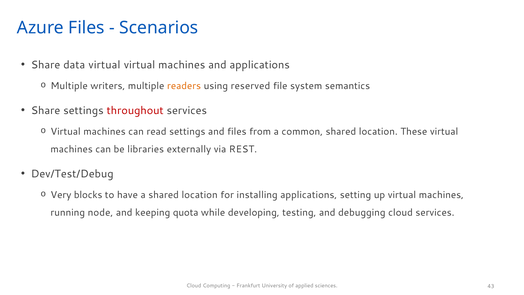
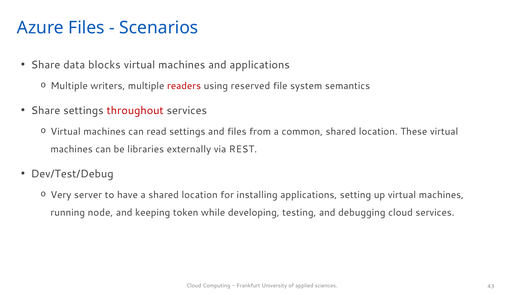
data virtual: virtual -> blocks (104, 65)
readers colour: orange -> red (184, 86)
blocks: blocks -> server (88, 195)
quota: quota -> token (186, 212)
